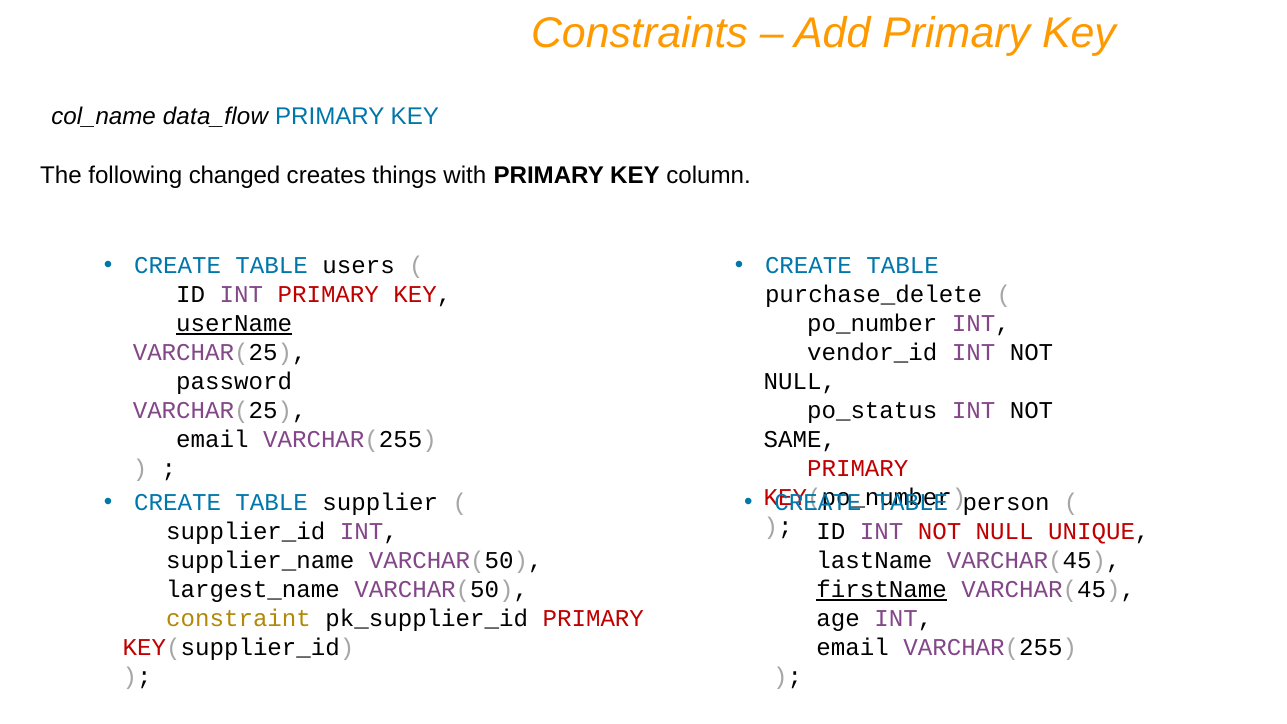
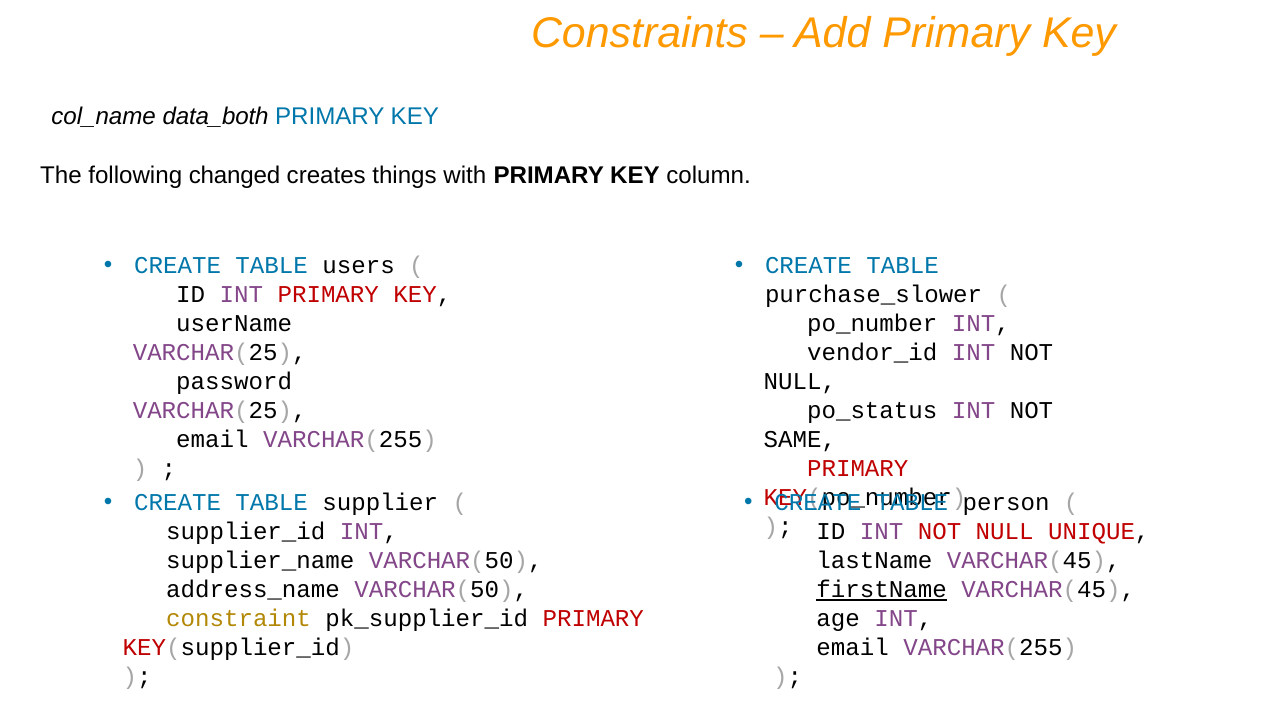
data_flow: data_flow -> data_both (216, 117)
purchase_delete: purchase_delete -> purchase_slower (874, 295)
userName underline: present -> none (234, 324)
largest_name: largest_name -> address_name (253, 590)
